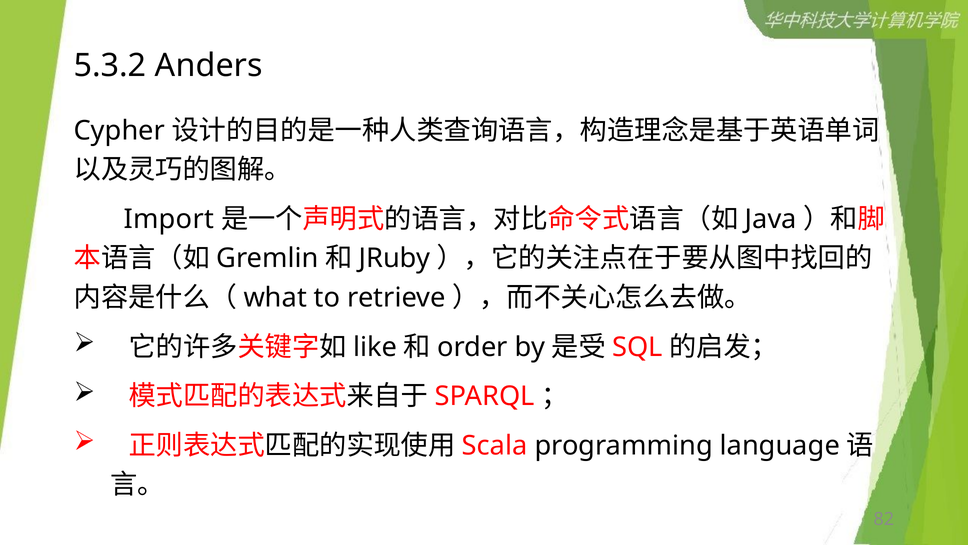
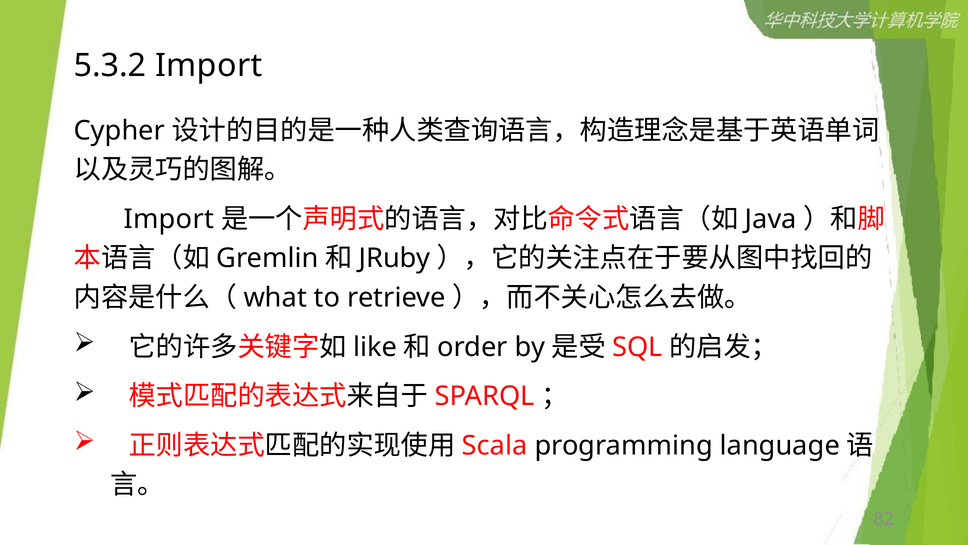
5.3.2 Anders: Anders -> Import (209, 65)
